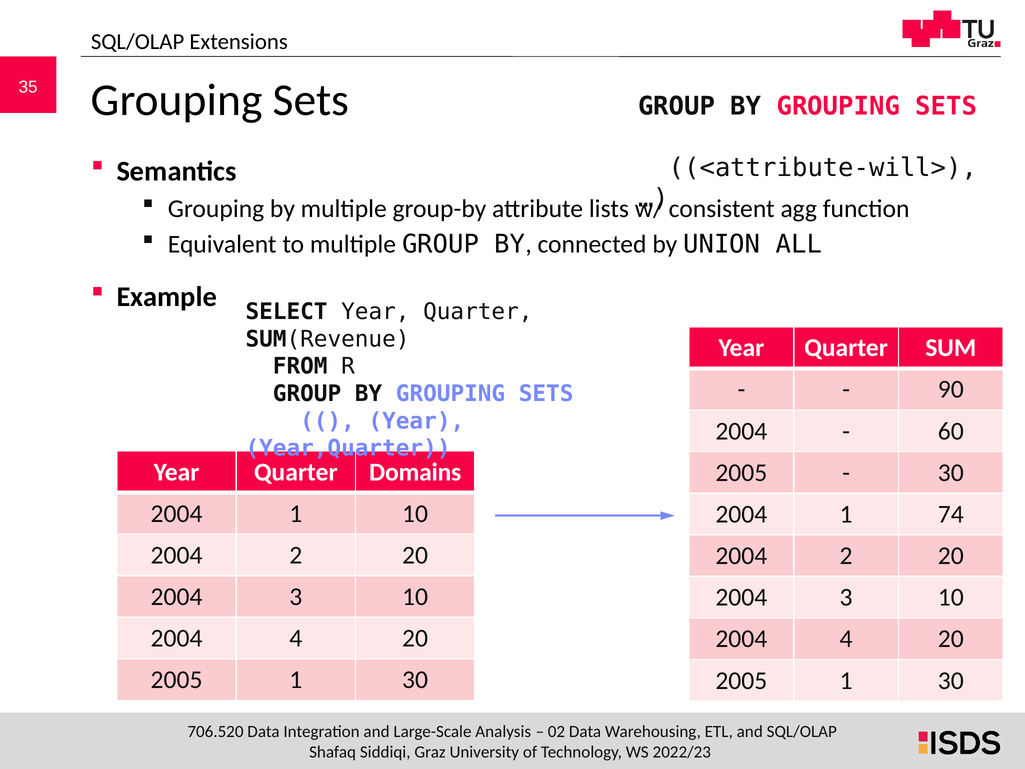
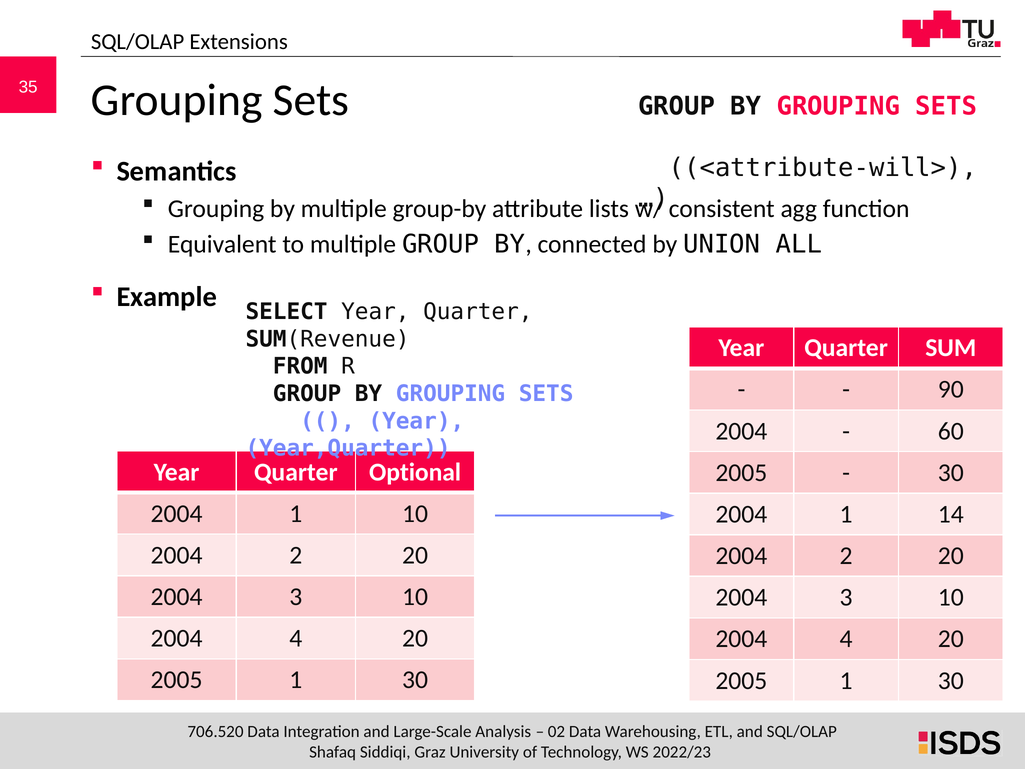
Domains: Domains -> Optional (415, 472)
74: 74 -> 14 (951, 514)
